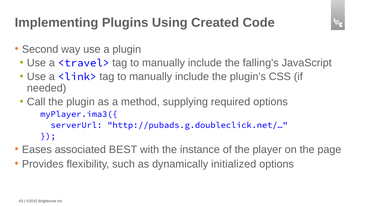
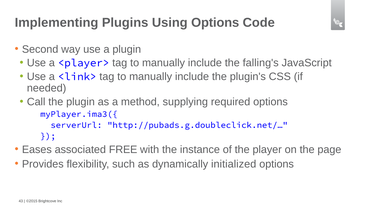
Using Created: Created -> Options (215, 23)
<travel>: <travel> -> <player> (84, 63)
BEST: BEST -> FREE (123, 149)
